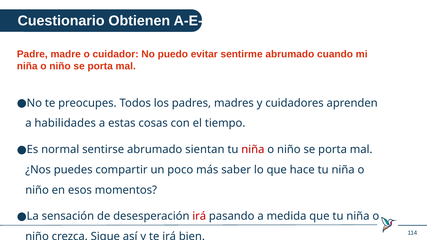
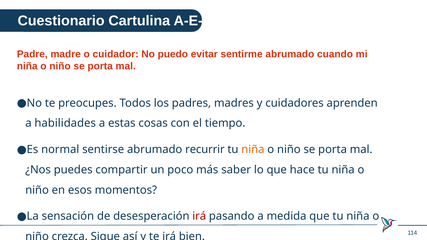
Obtienen: Obtienen -> Cartulina (139, 21)
sientan: sientan -> recurrir (205, 150)
niña colour: red -> orange (253, 150)
